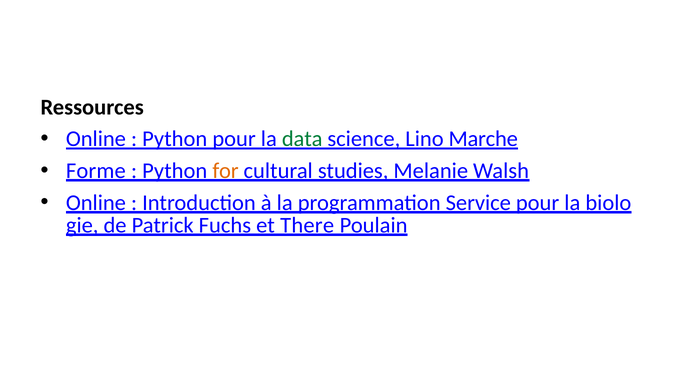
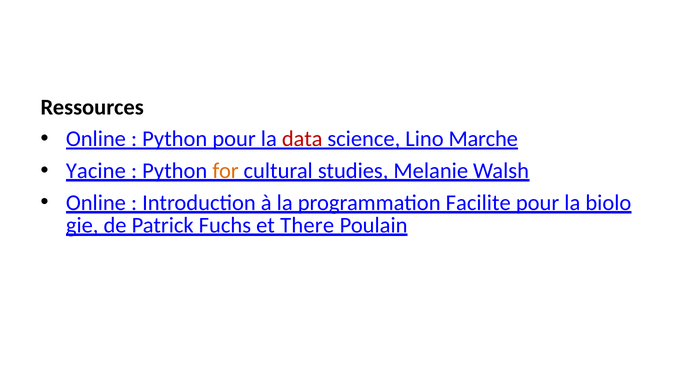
data colour: green -> red (302, 139)
Forme: Forme -> Yacine (96, 171)
Service: Service -> Facilite (478, 203)
